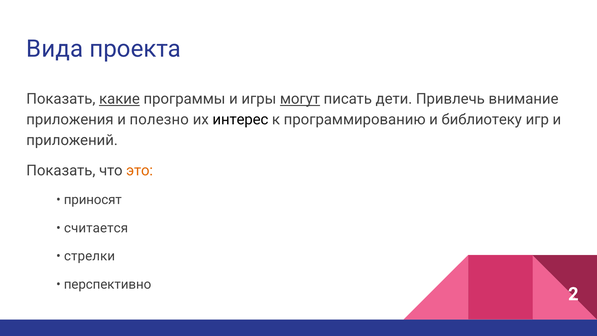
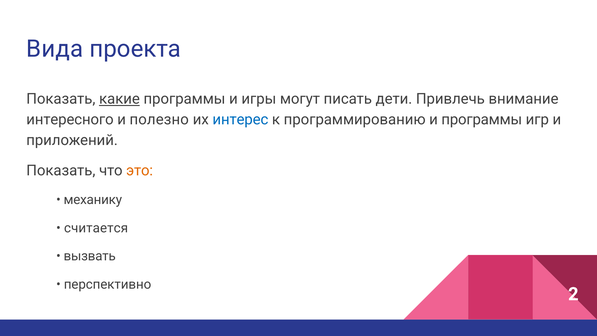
могут underline: present -> none (300, 99)
приложения: приложения -> интересного (70, 120)
интерес colour: black -> blue (240, 120)
и библиотеку: библиотеку -> программы (482, 120)
приносят: приносят -> механику (93, 200)
стрелки: стрелки -> вызвать (90, 256)
